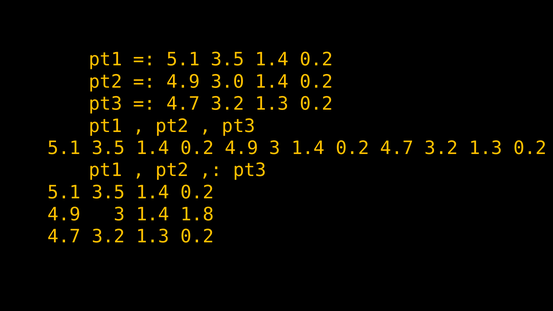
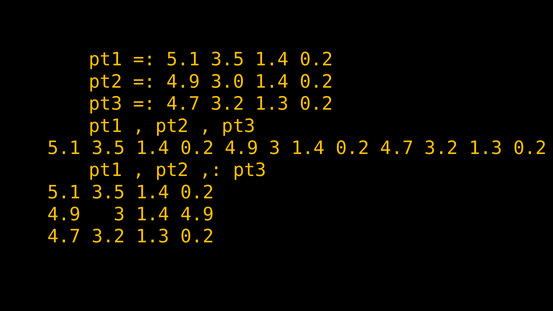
1.4 1.8: 1.8 -> 4.9 (197, 214)
